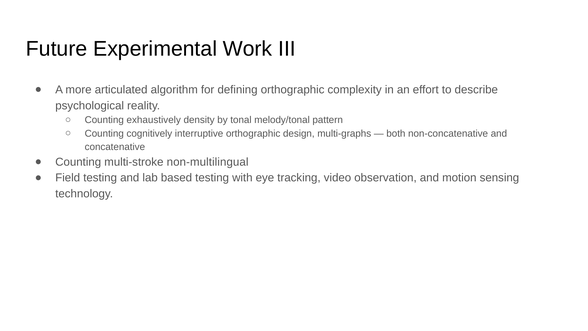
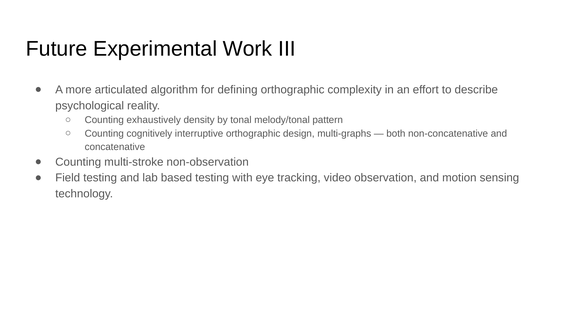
non-multilingual: non-multilingual -> non-observation (208, 162)
